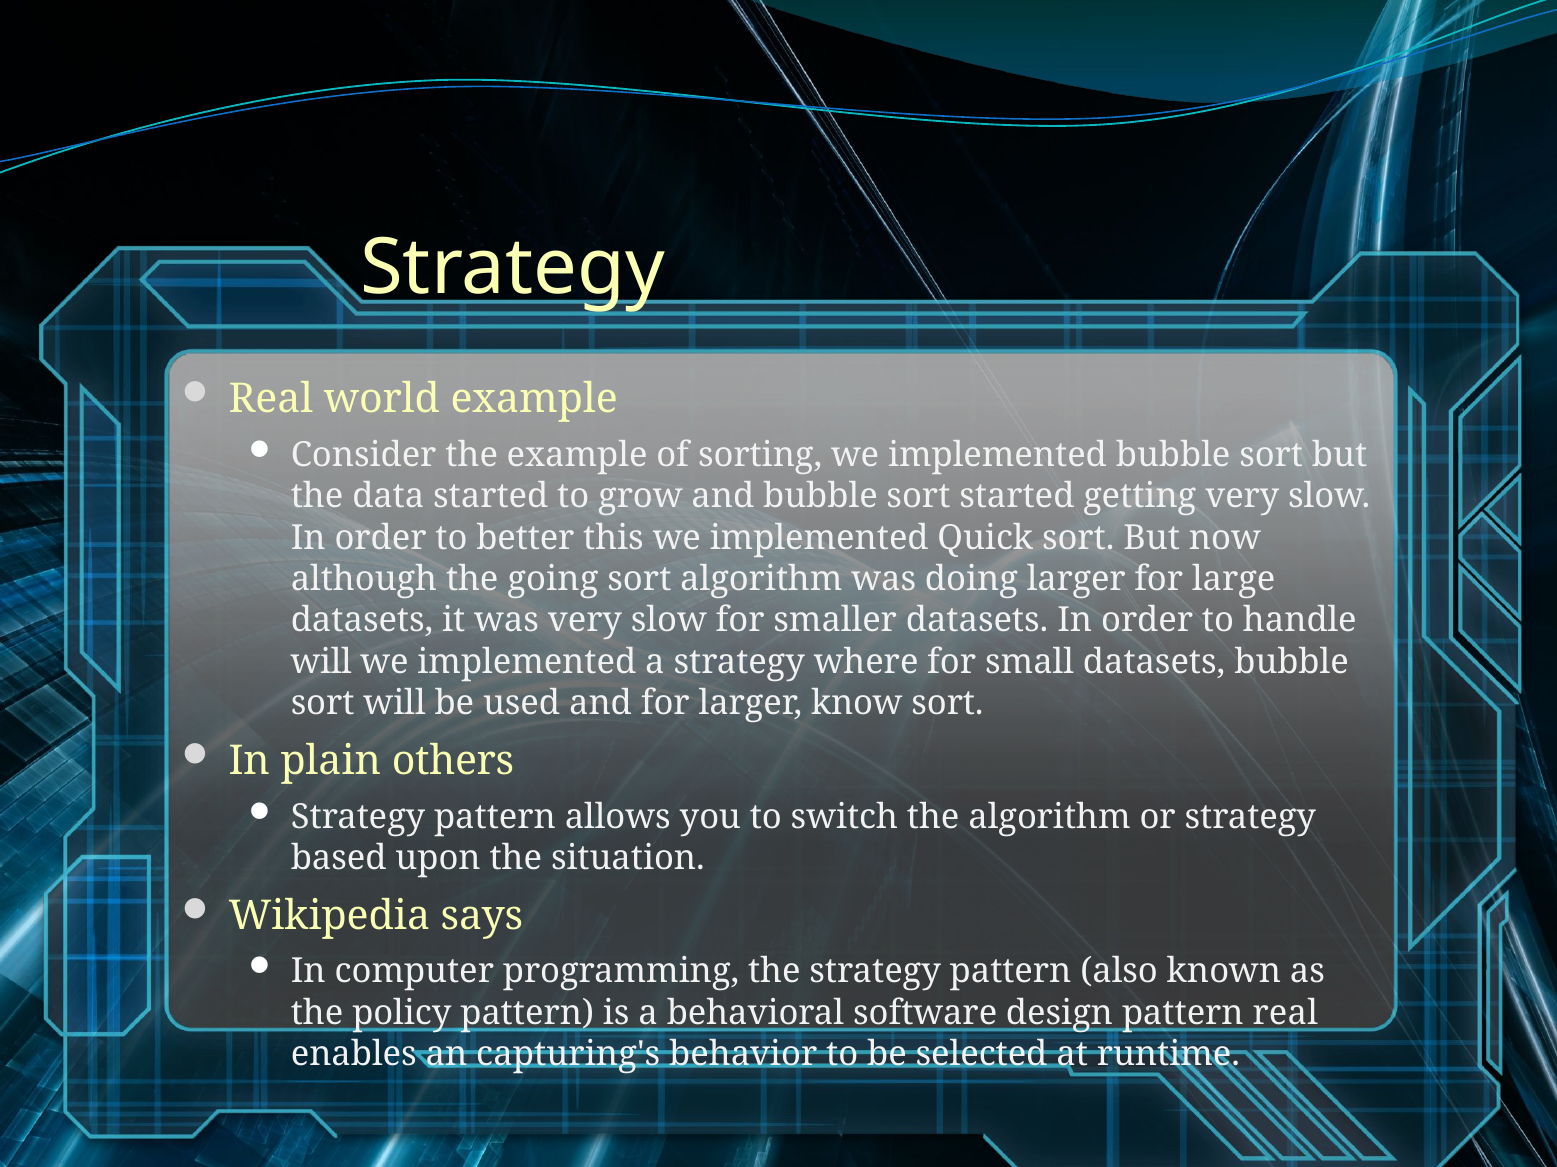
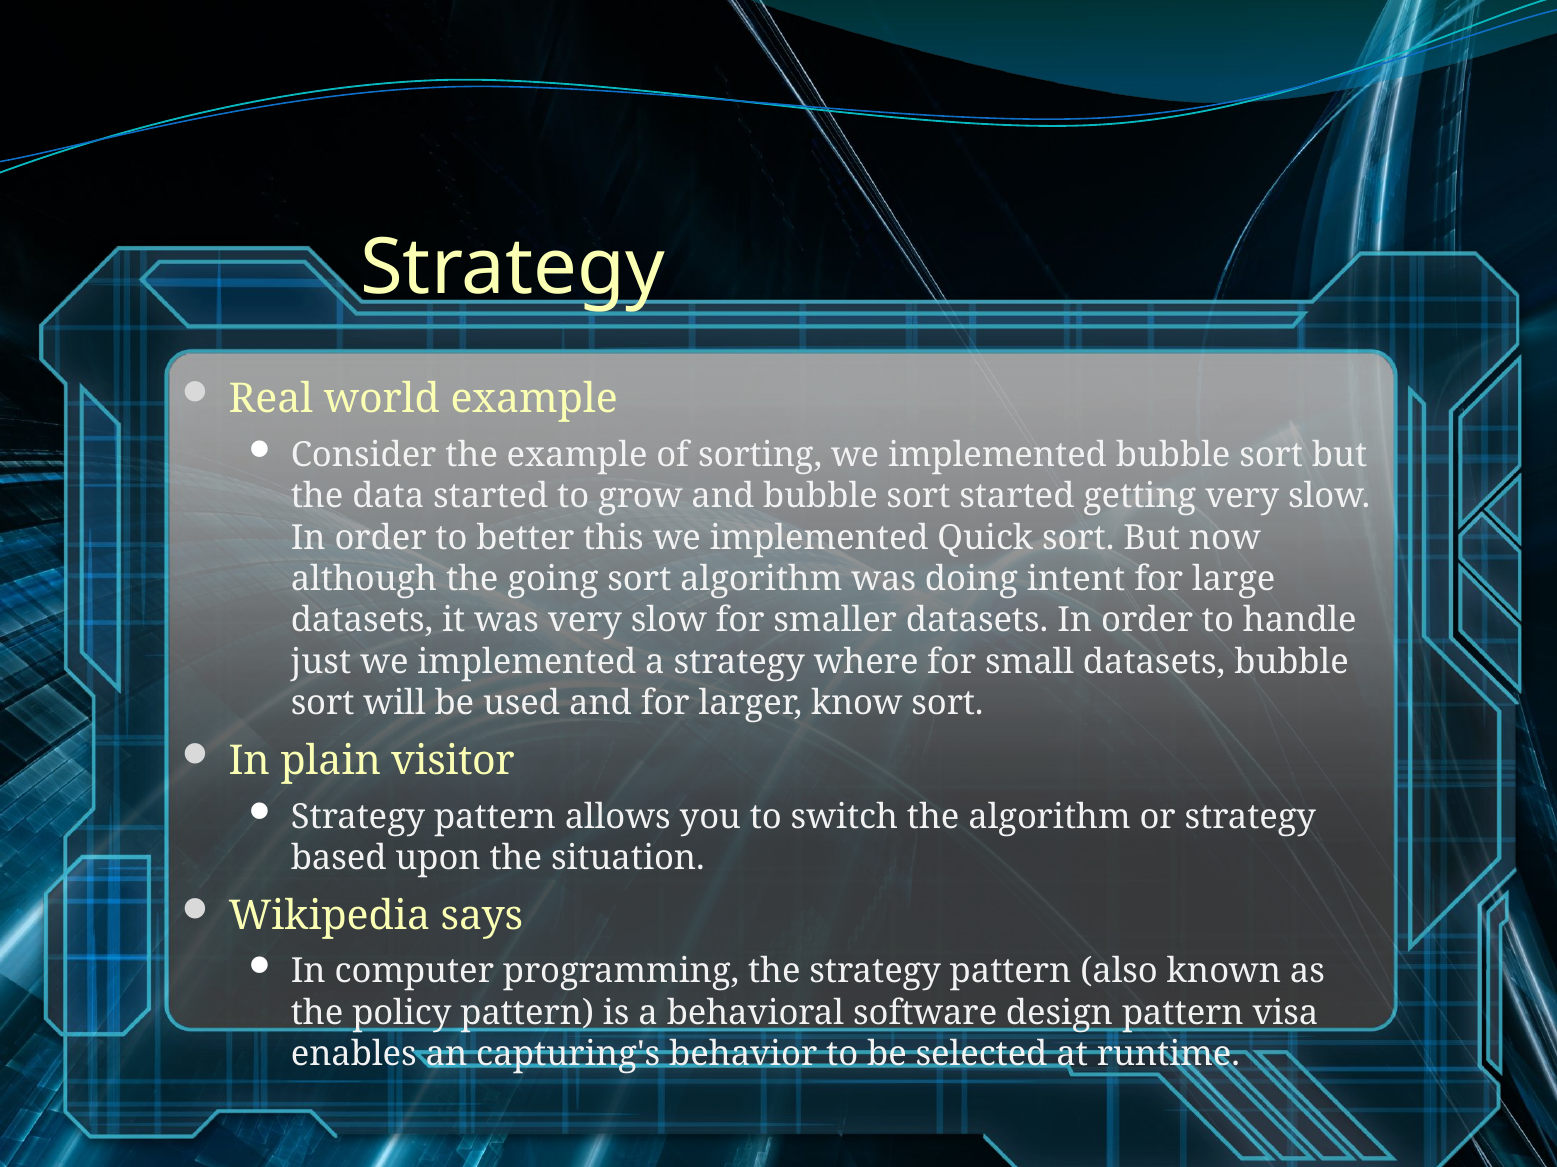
doing larger: larger -> intent (1076, 579)
will: will -> just (321, 662)
others: others -> visitor (453, 762)
pattern real: real -> visa (1285, 1014)
